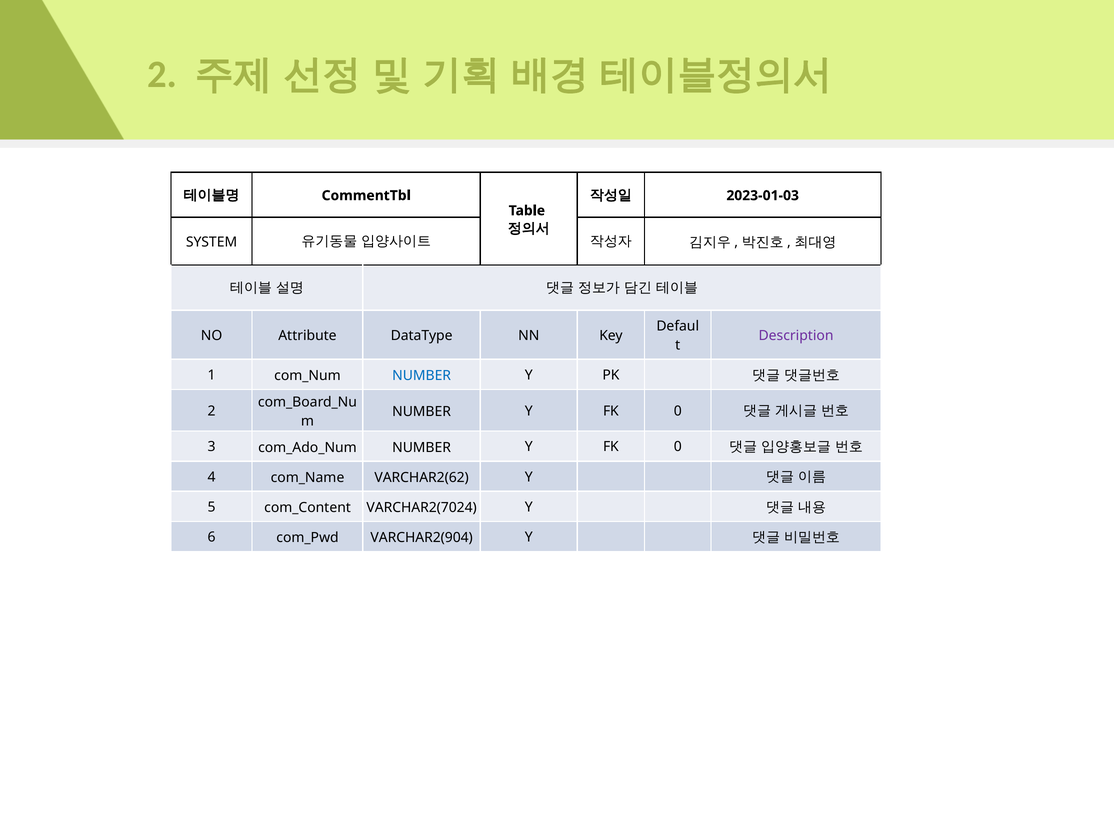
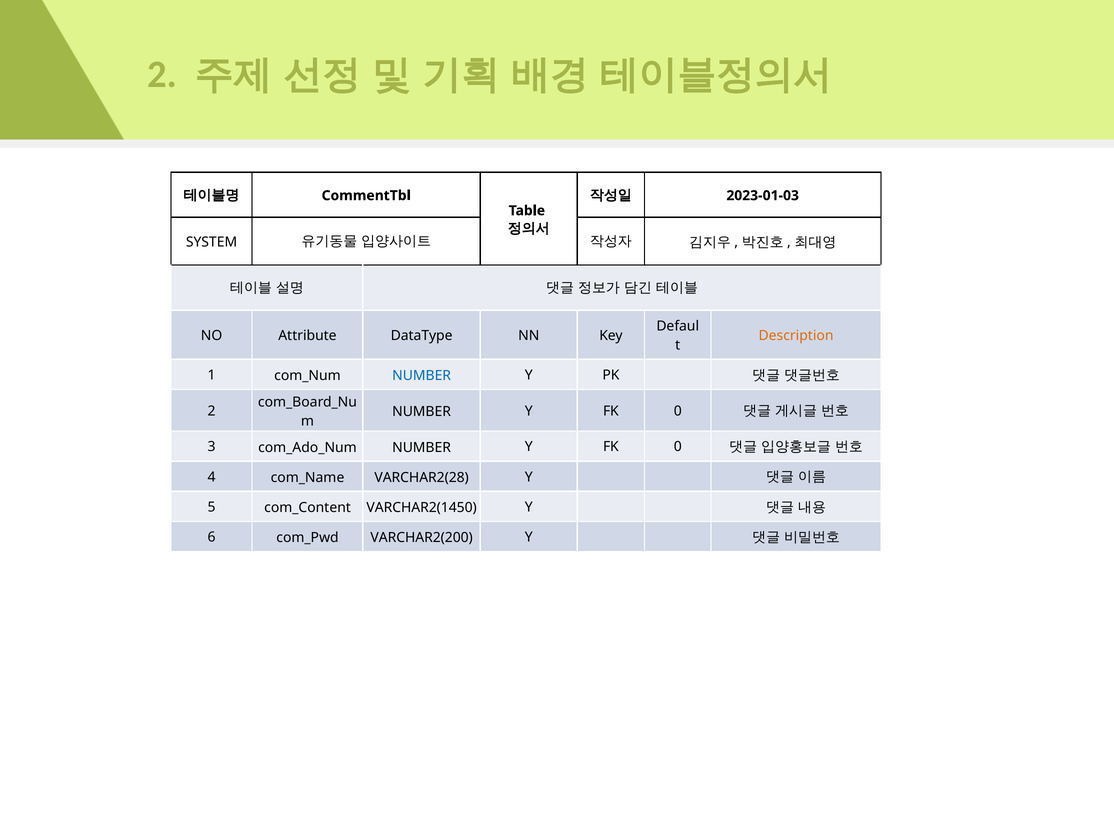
Description colour: purple -> orange (796, 335)
VARCHAR2(62: VARCHAR2(62 -> VARCHAR2(28 (422, 477)
VARCHAR2(7024: VARCHAR2(7024 -> VARCHAR2(1450 (422, 507)
VARCHAR2(904: VARCHAR2(904 -> VARCHAR2(200 (422, 538)
